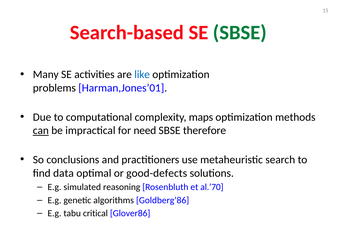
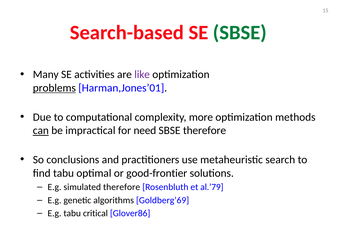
like colour: blue -> purple (142, 75)
problems underline: none -> present (54, 88)
maps: maps -> more (201, 117)
find data: data -> tabu (64, 174)
good-defects: good-defects -> good-frontier (157, 174)
simulated reasoning: reasoning -> therefore (122, 188)
al.’70: al.’70 -> al.’79 (212, 188)
Goldberg’86: Goldberg’86 -> Goldberg’69 (163, 201)
